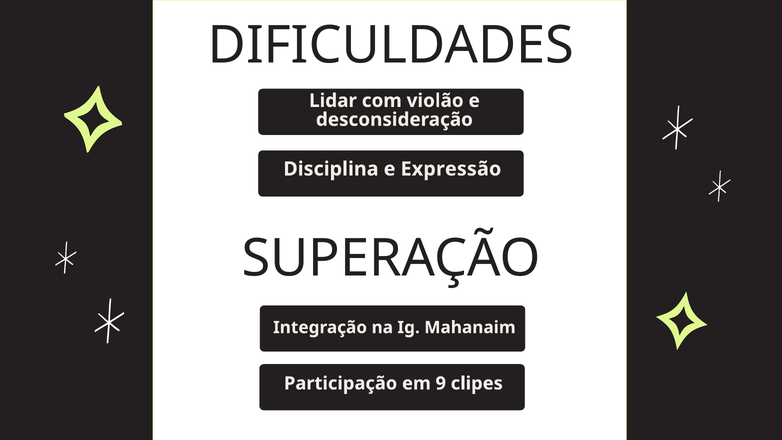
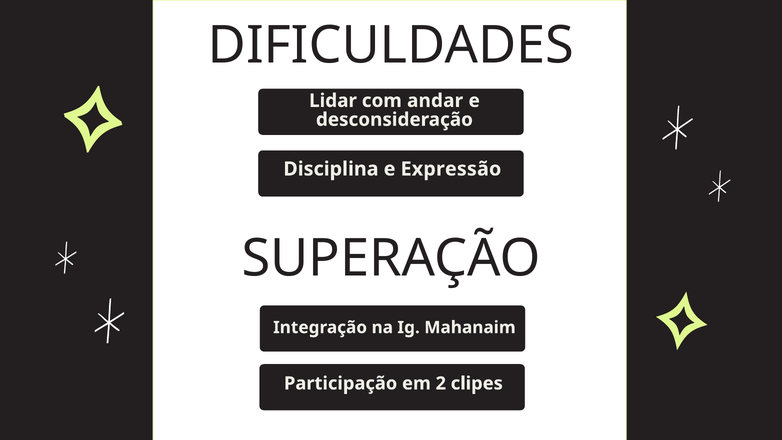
violão: violão -> andar (435, 101)
9: 9 -> 2 (441, 383)
